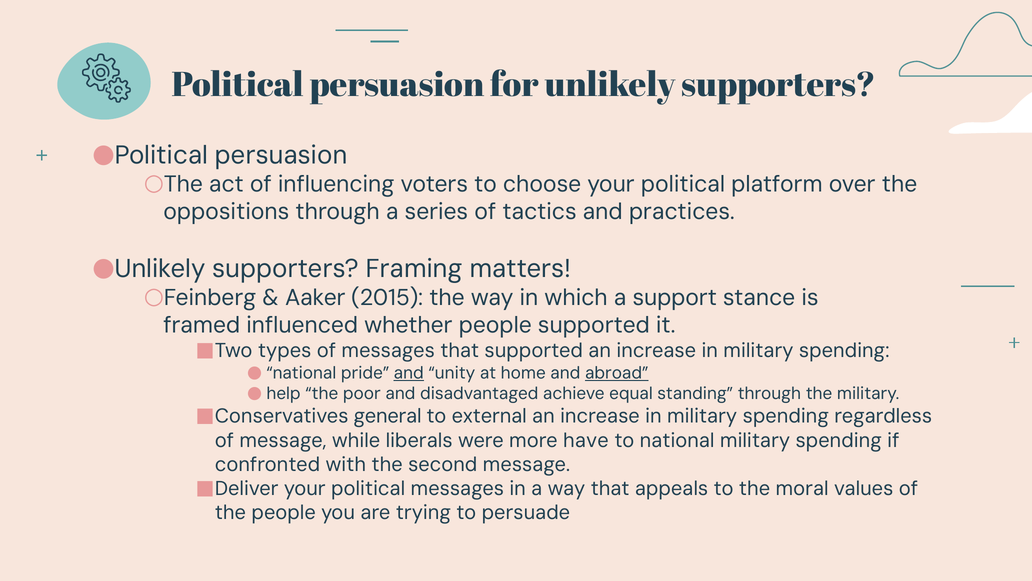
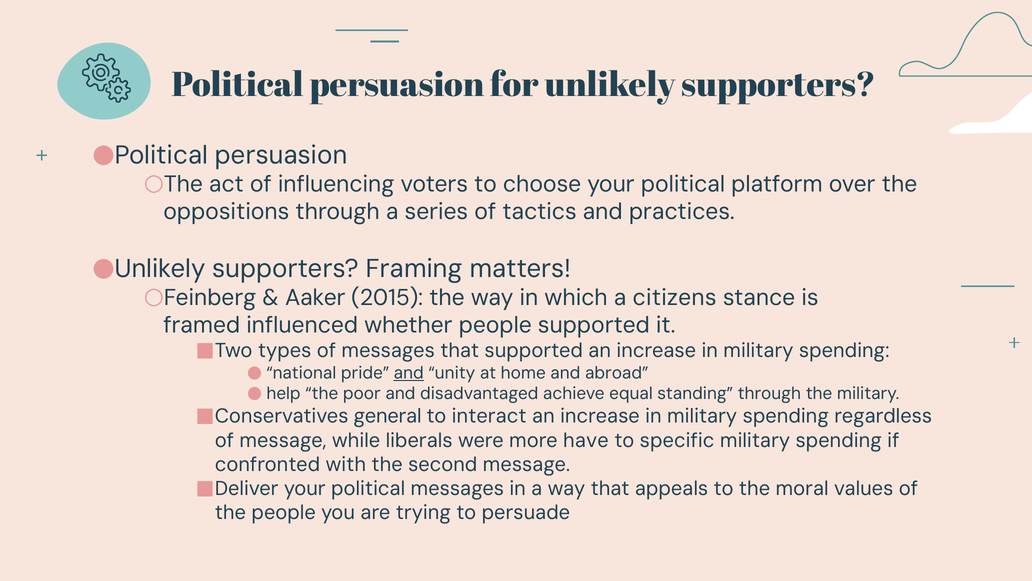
support: support -> citizens (675, 297)
abroad underline: present -> none (617, 373)
external: external -> interact (489, 416)
to national: national -> specific (677, 440)
